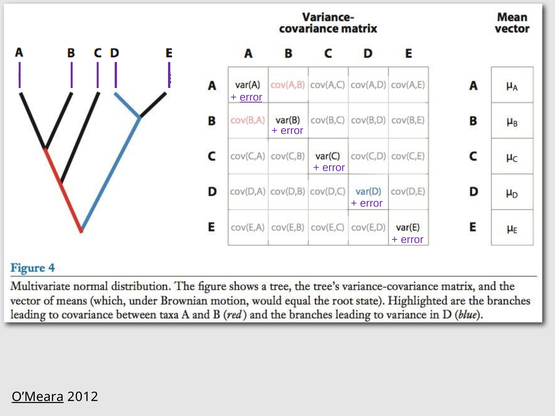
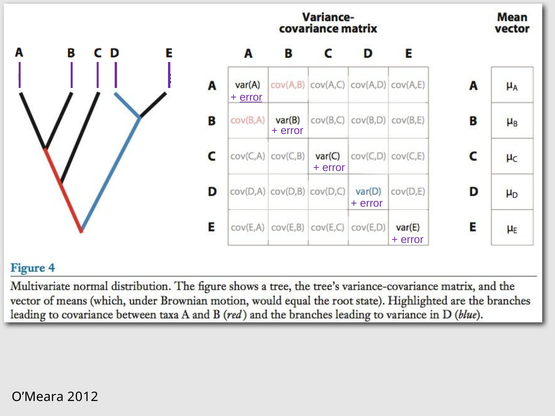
O’Meara underline: present -> none (38, 397)
